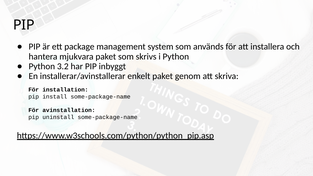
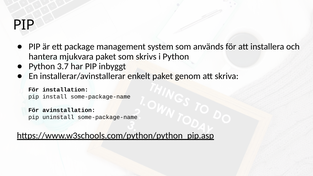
3.2: 3.2 -> 3.7 (63, 66)
